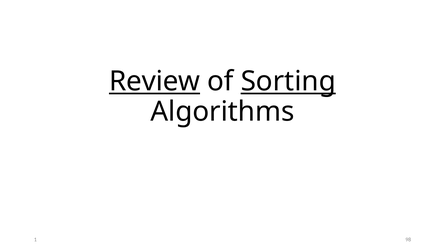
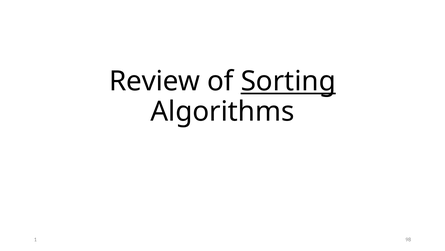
Review underline: present -> none (155, 81)
